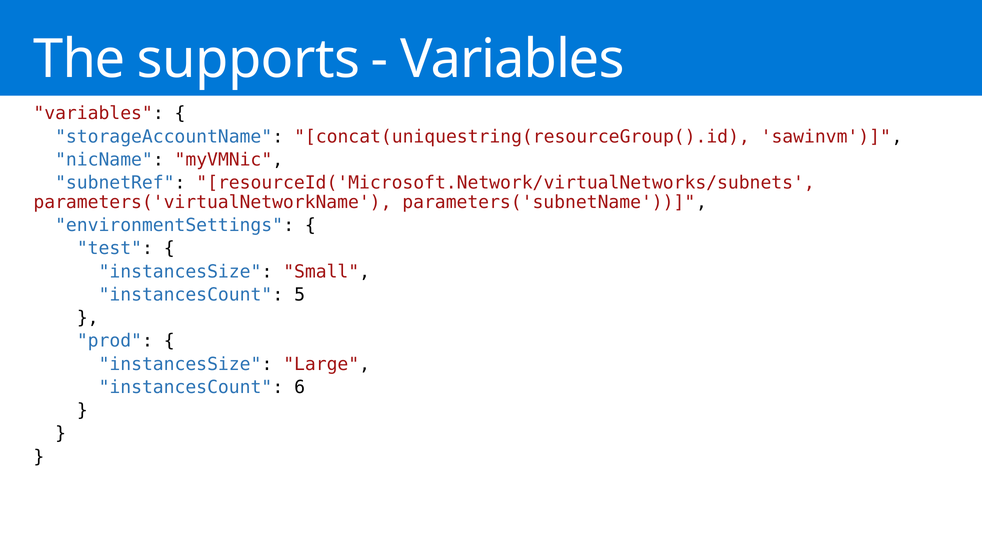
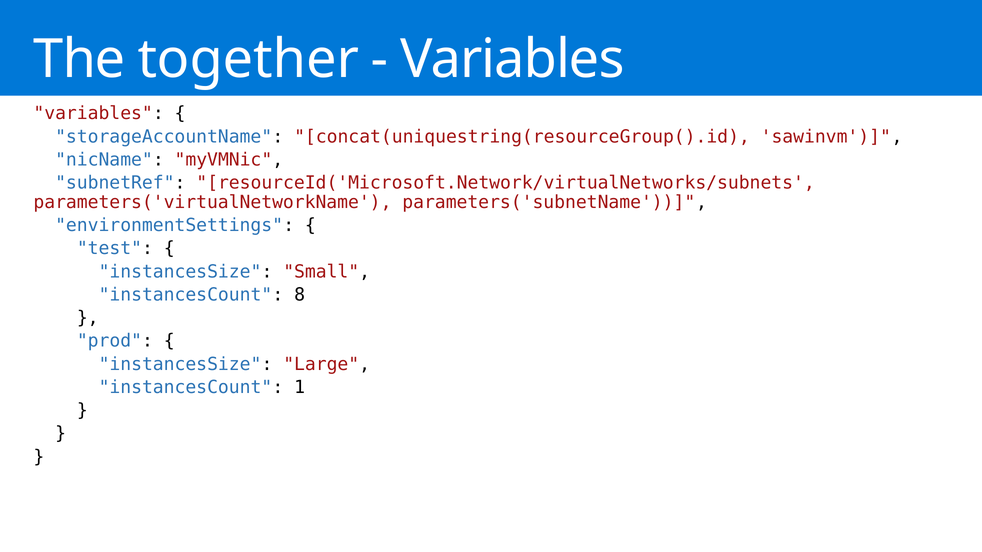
supports: supports -> together (248, 60)
5: 5 -> 8 (300, 295)
6: 6 -> 1 (300, 388)
